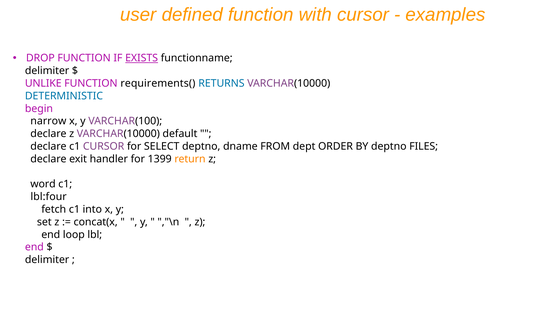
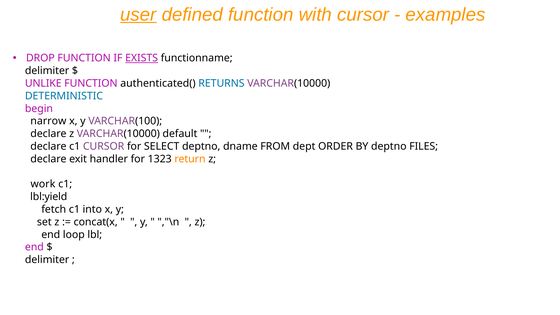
user underline: none -> present (138, 15)
requirements(: requirements( -> authenticated( (158, 83)
1399: 1399 -> 1323 (160, 159)
word: word -> work (43, 184)
lbl:four: lbl:four -> lbl:yield (49, 197)
